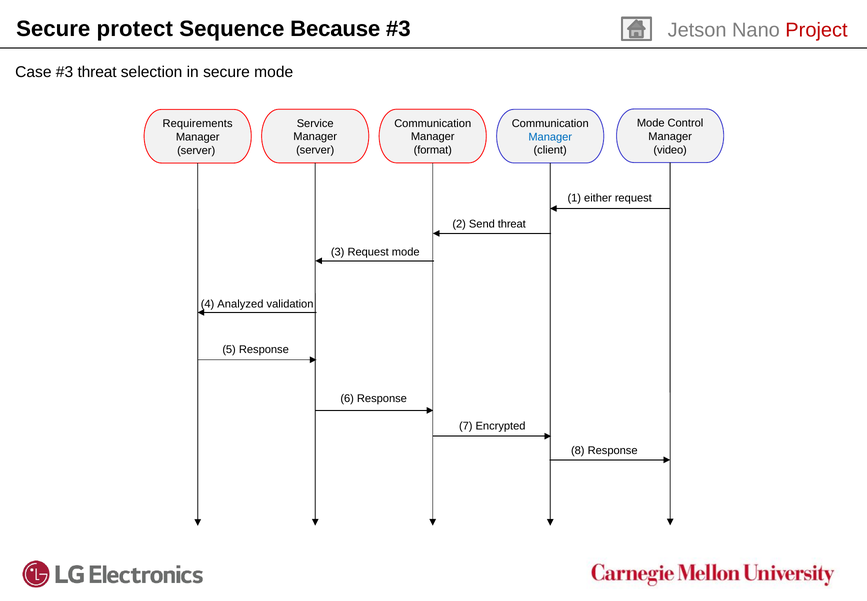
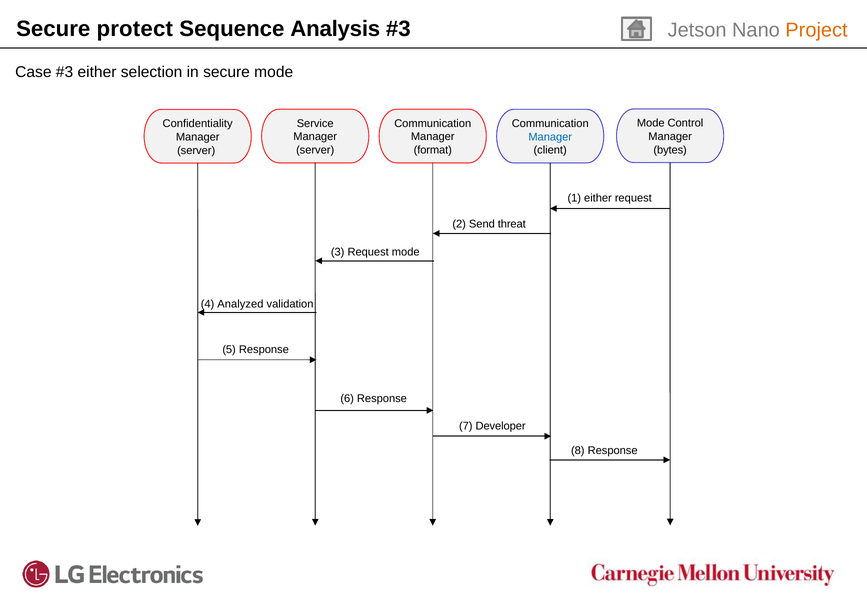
Because: Because -> Analysis (335, 29)
Project colour: red -> orange (817, 30)
threat: threat -> either (97, 72)
Requirements: Requirements -> Confidentiality (198, 123)
video: video -> bytes (670, 150)
Encrypted: Encrypted -> Developer (501, 425)
